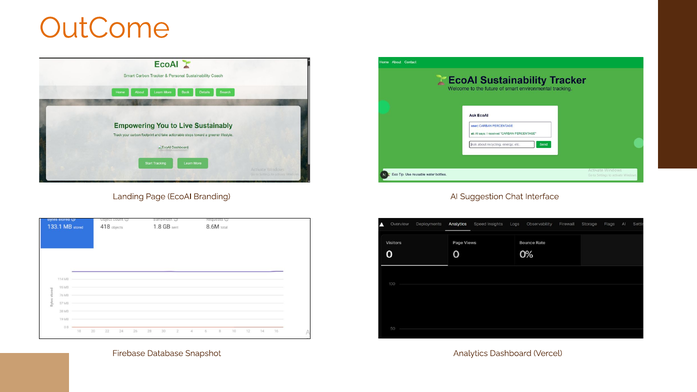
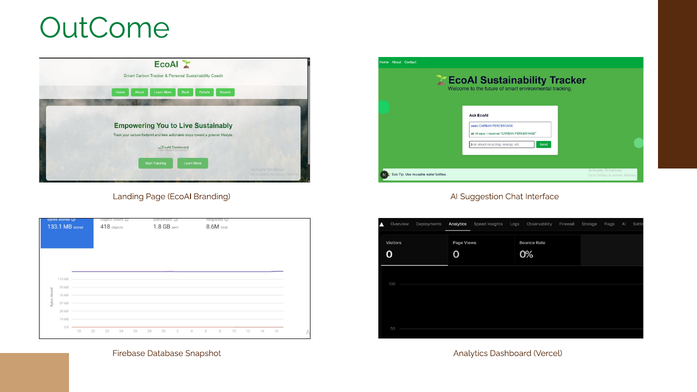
OutCome colour: orange -> green (105, 28)
